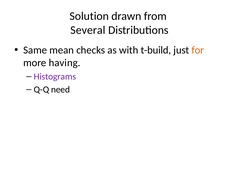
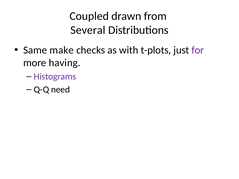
Solution: Solution -> Coupled (89, 16)
mean: mean -> make (62, 50)
t-build: t-build -> t-plots (156, 50)
for colour: orange -> purple (198, 50)
